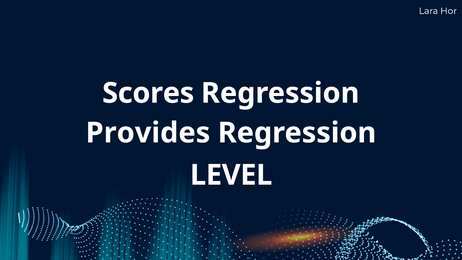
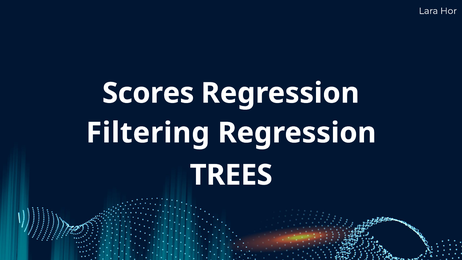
Provides: Provides -> Filtering (148, 133)
LEVEL: LEVEL -> TREES (231, 175)
